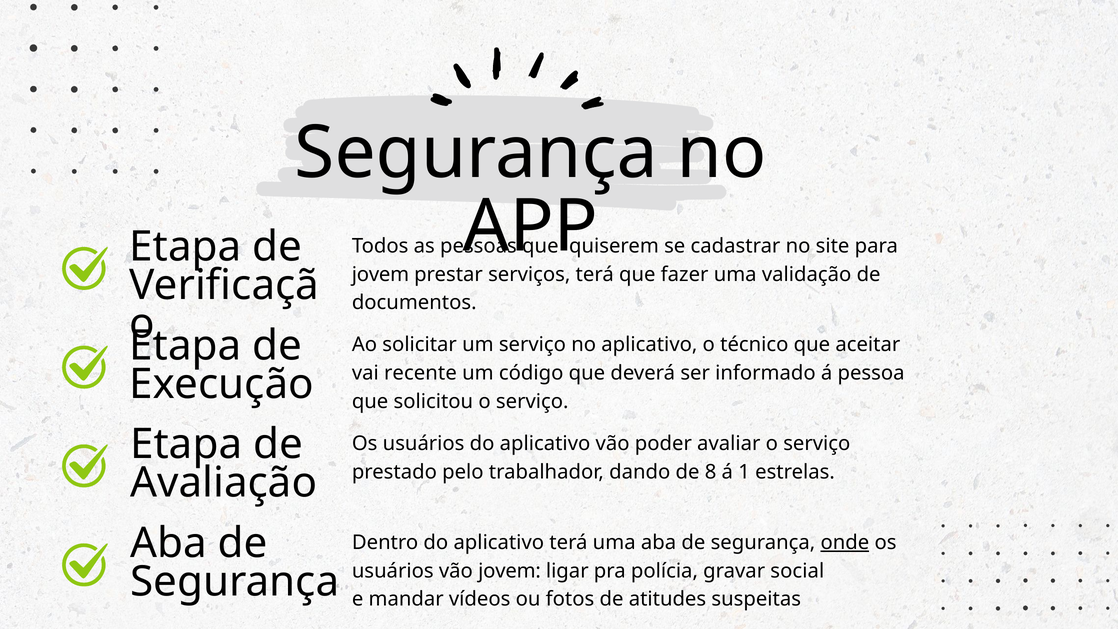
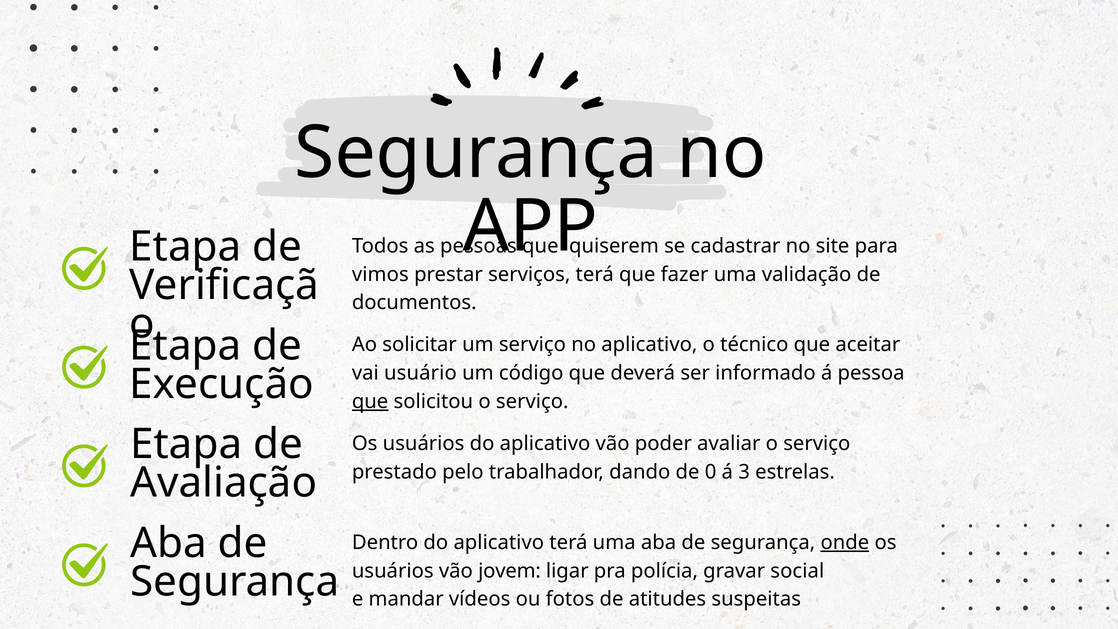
jovem: jovem -> vimos (380, 274)
recente: recente -> usuário (420, 373)
que underline: none -> present (370, 401)
8: 8 -> 0 (711, 472)
1: 1 -> 3 (744, 472)
